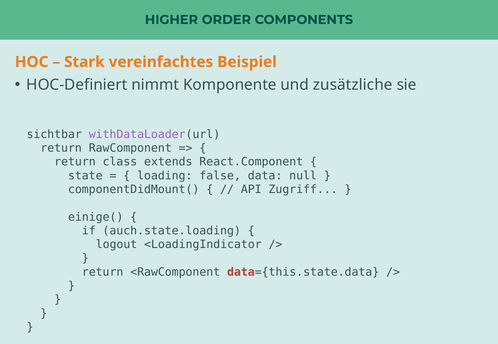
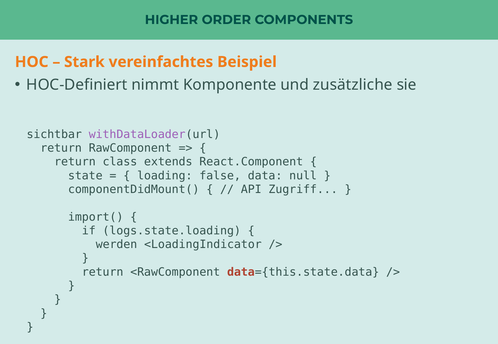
einige(: einige( -> import( (96, 217)
auch.state.loading: auch.state.loading -> logs.state.loading (172, 231)
logout: logout -> werden (117, 245)
